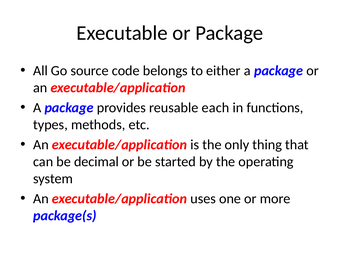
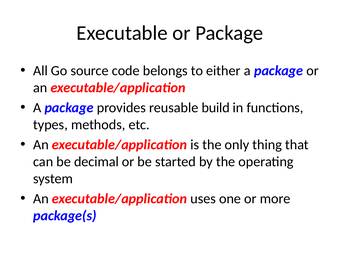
each: each -> build (216, 108)
